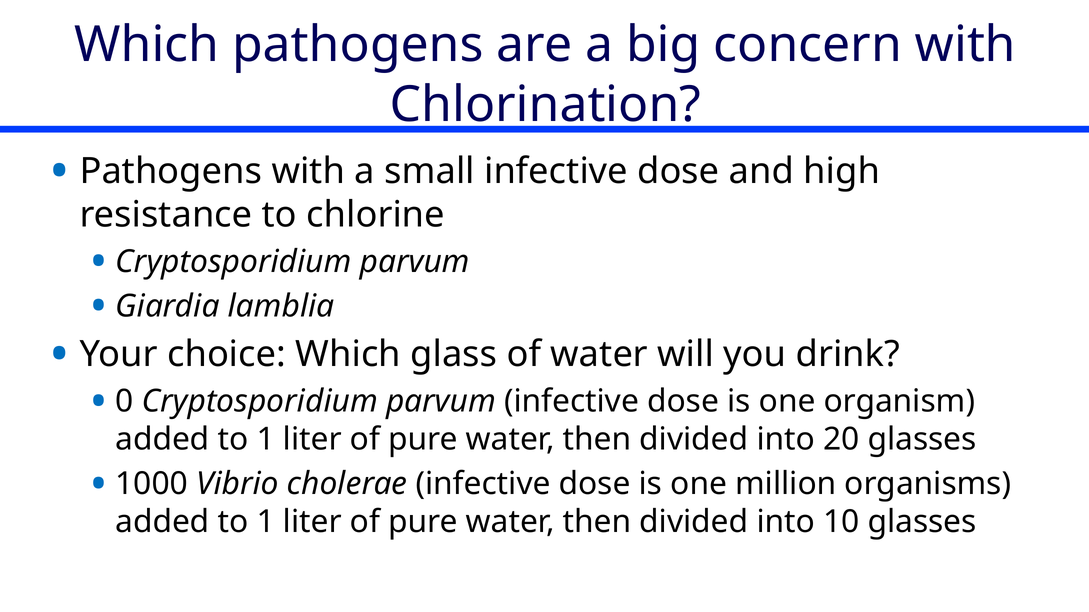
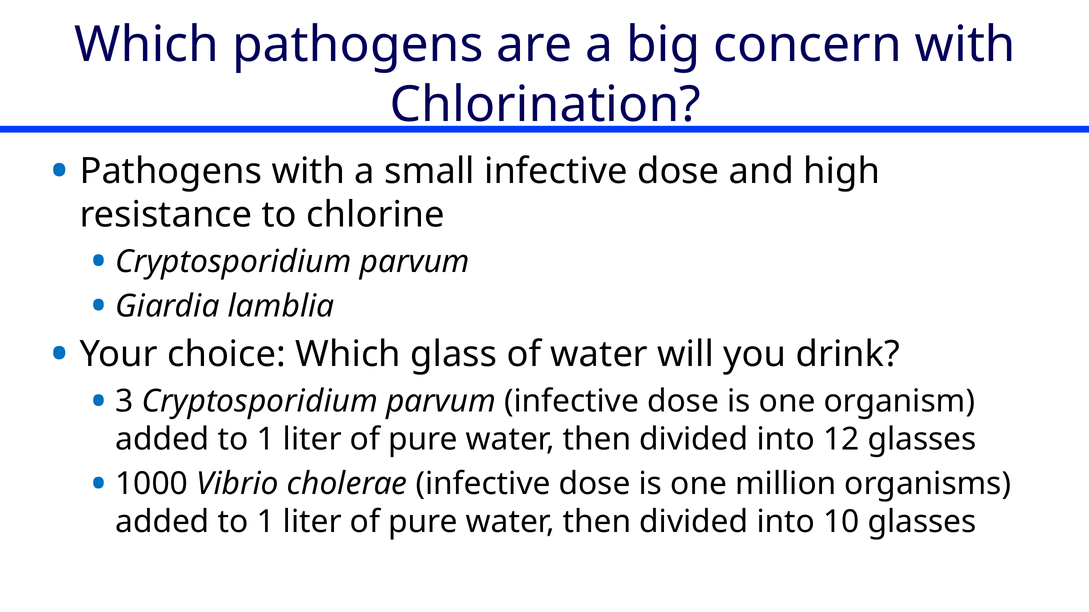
0: 0 -> 3 (124, 402)
20: 20 -> 12 (841, 440)
